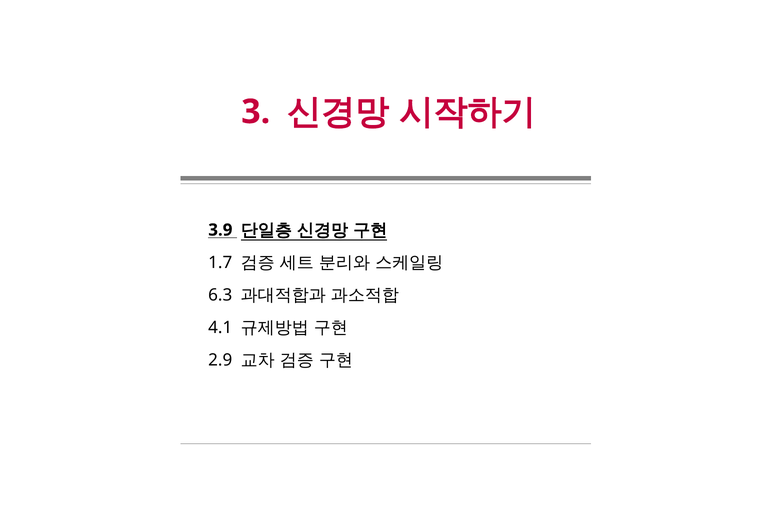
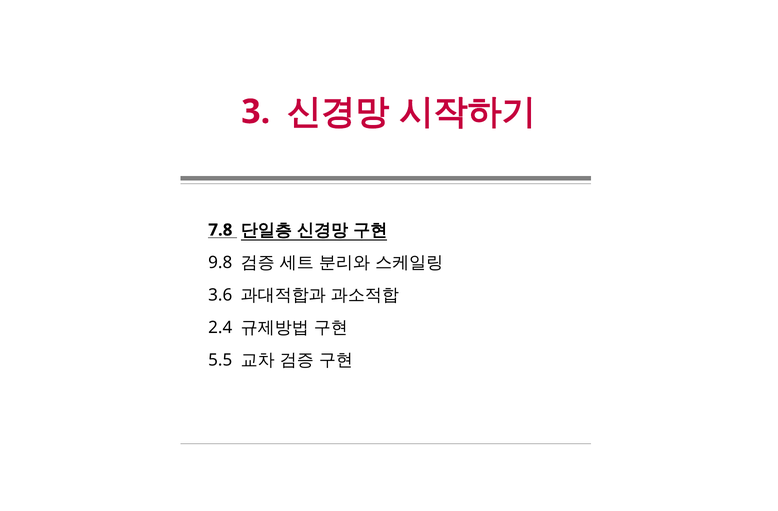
3.9: 3.9 -> 7.8 (220, 230)
1.7: 1.7 -> 9.8 (220, 263)
6.3: 6.3 -> 3.6 (220, 295)
4.1: 4.1 -> 2.4 (220, 328)
2.9: 2.9 -> 5.5 (220, 360)
